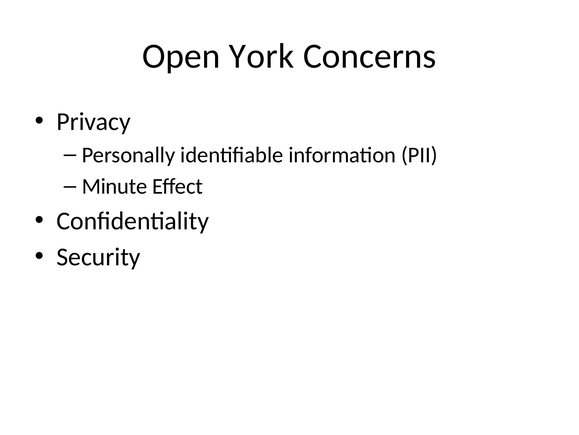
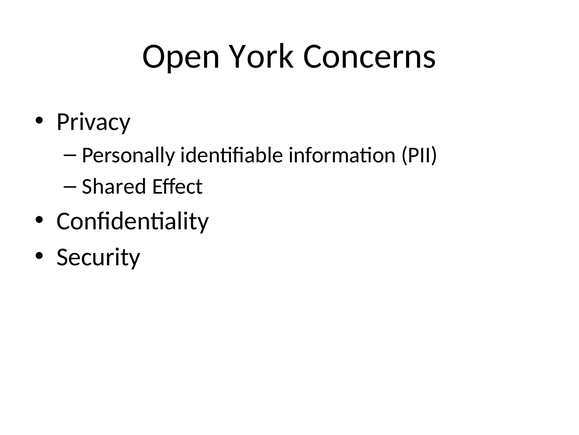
Minute: Minute -> Shared (114, 186)
